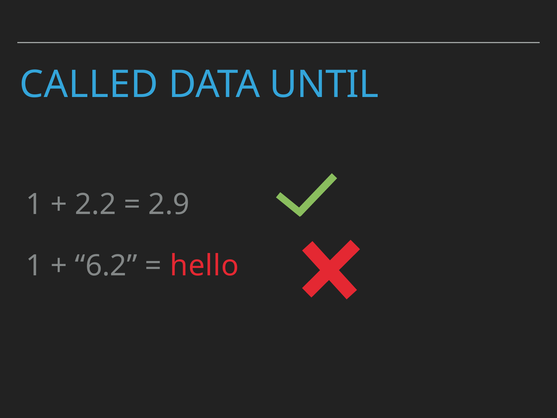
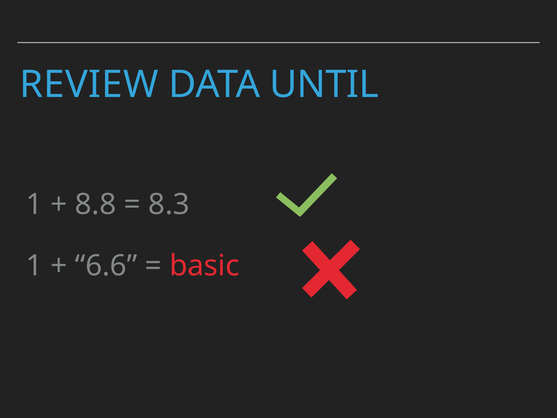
CALLED: CALLED -> REVIEW (89, 85)
2.2: 2.2 -> 8.8 (96, 204)
2.9: 2.9 -> 8.3 (169, 204)
6.2: 6.2 -> 6.6 (106, 266)
hello: hello -> basic (205, 266)
